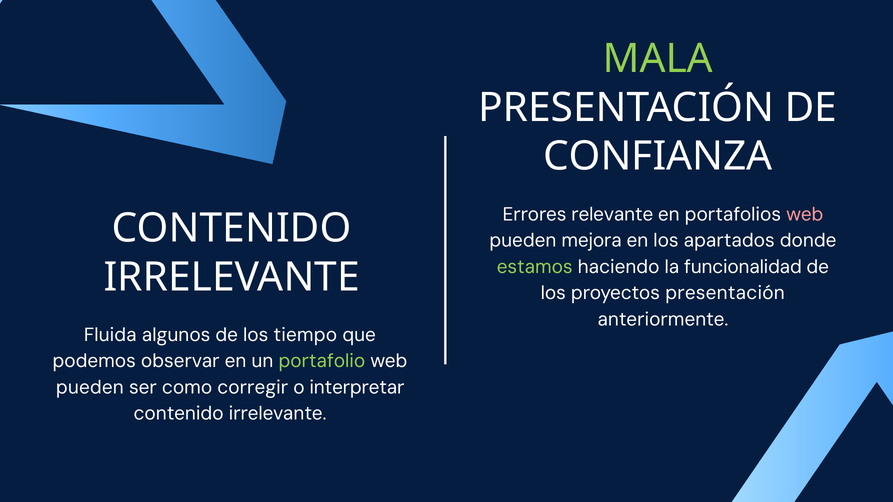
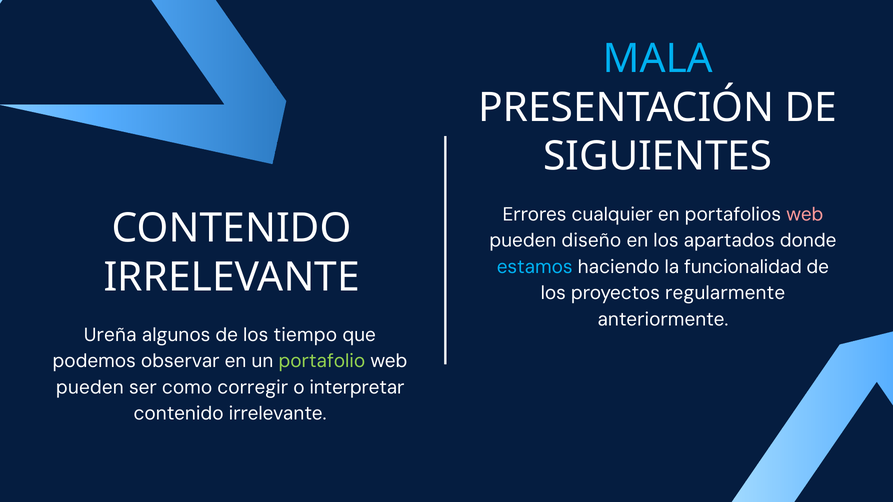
MALA colour: light green -> light blue (658, 59)
CONFIANZA: CONFIANZA -> SIGUIENTES (658, 157)
relevante: relevante -> cualquier (612, 215)
mejora: mejora -> diseño (591, 241)
estamos colour: light green -> light blue (535, 267)
proyectos presentación: presentación -> regularmente (725, 293)
Fluida: Fluida -> Ureña (110, 335)
